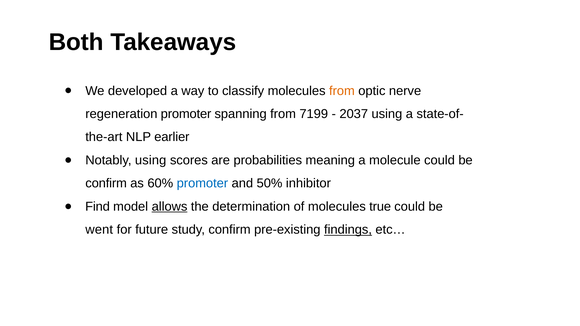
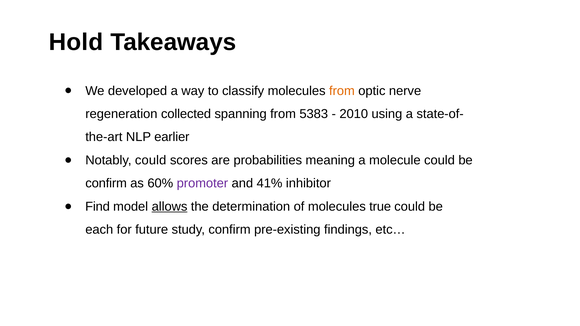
Both: Both -> Hold (76, 42)
regeneration promoter: promoter -> collected (186, 114)
7199: 7199 -> 5383 (314, 114)
2037: 2037 -> 2010 (354, 114)
Notably using: using -> could (151, 160)
promoter colour: blue -> purple (202, 184)
50%: 50% -> 41% (270, 184)
went: went -> each (99, 230)
findings underline: present -> none (348, 230)
